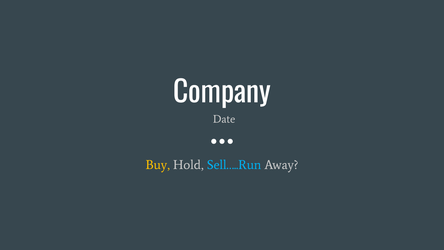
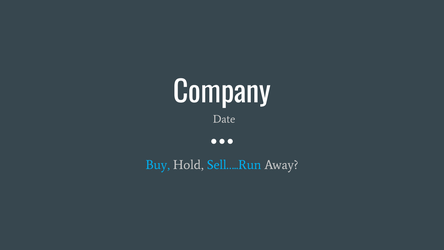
Buy colour: yellow -> light blue (158, 165)
